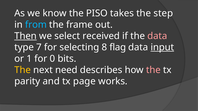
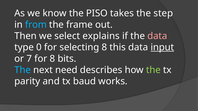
Then underline: present -> none (26, 36)
received: received -> explains (101, 36)
7: 7 -> 0 (39, 47)
flag: flag -> this (118, 47)
1: 1 -> 7 (29, 59)
for 0: 0 -> 8 (52, 59)
The colour: yellow -> light blue (23, 70)
the colour: pink -> light green (153, 70)
page: page -> baud (84, 82)
